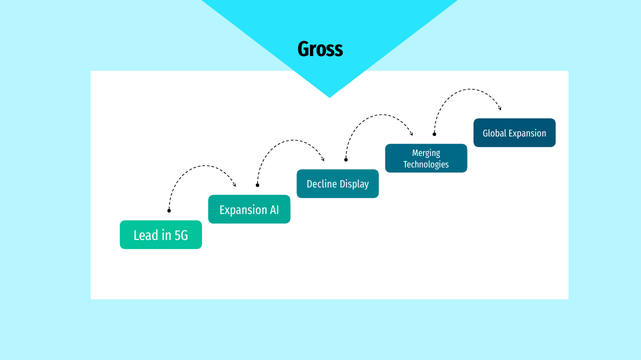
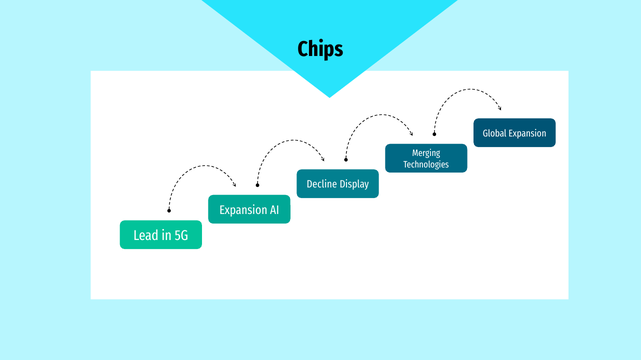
Gross: Gross -> Chips (320, 50)
